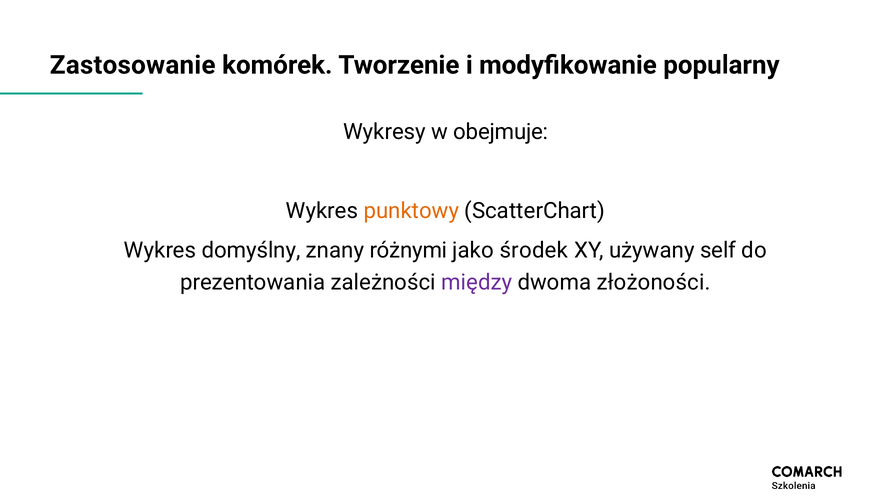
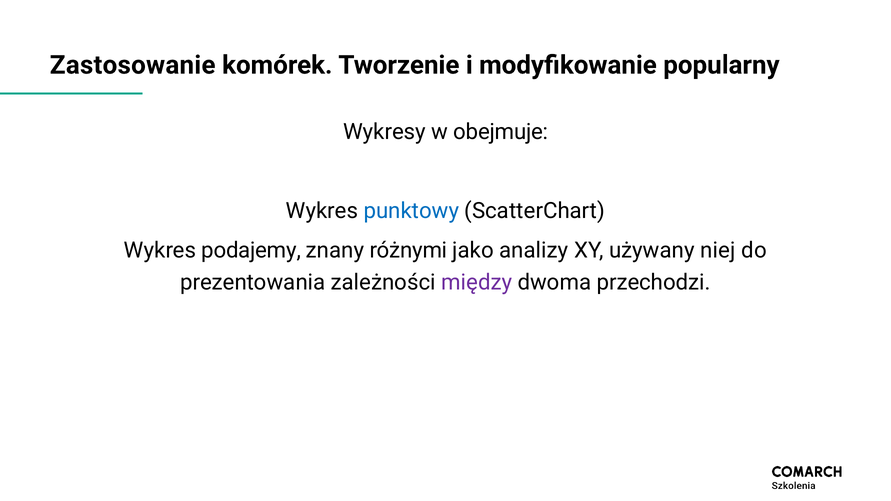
punktowy colour: orange -> blue (411, 211)
domyślny: domyślny -> podajemy (251, 251)
środek: środek -> analizy (534, 251)
self: self -> niej (718, 251)
złożoności: złożoności -> przechodzi (654, 283)
